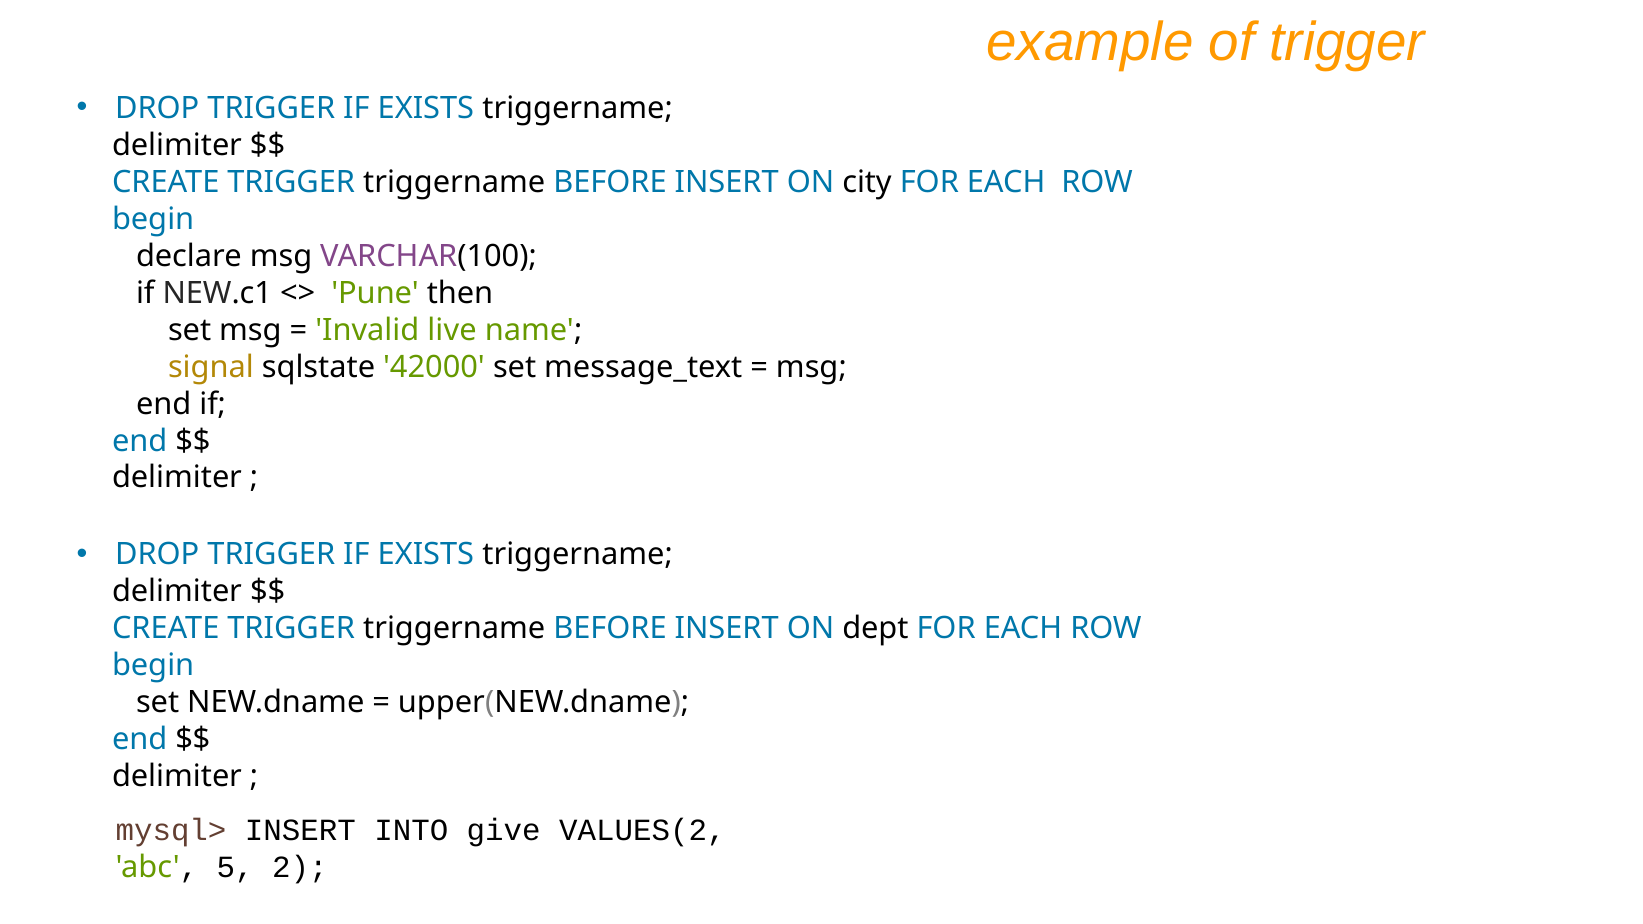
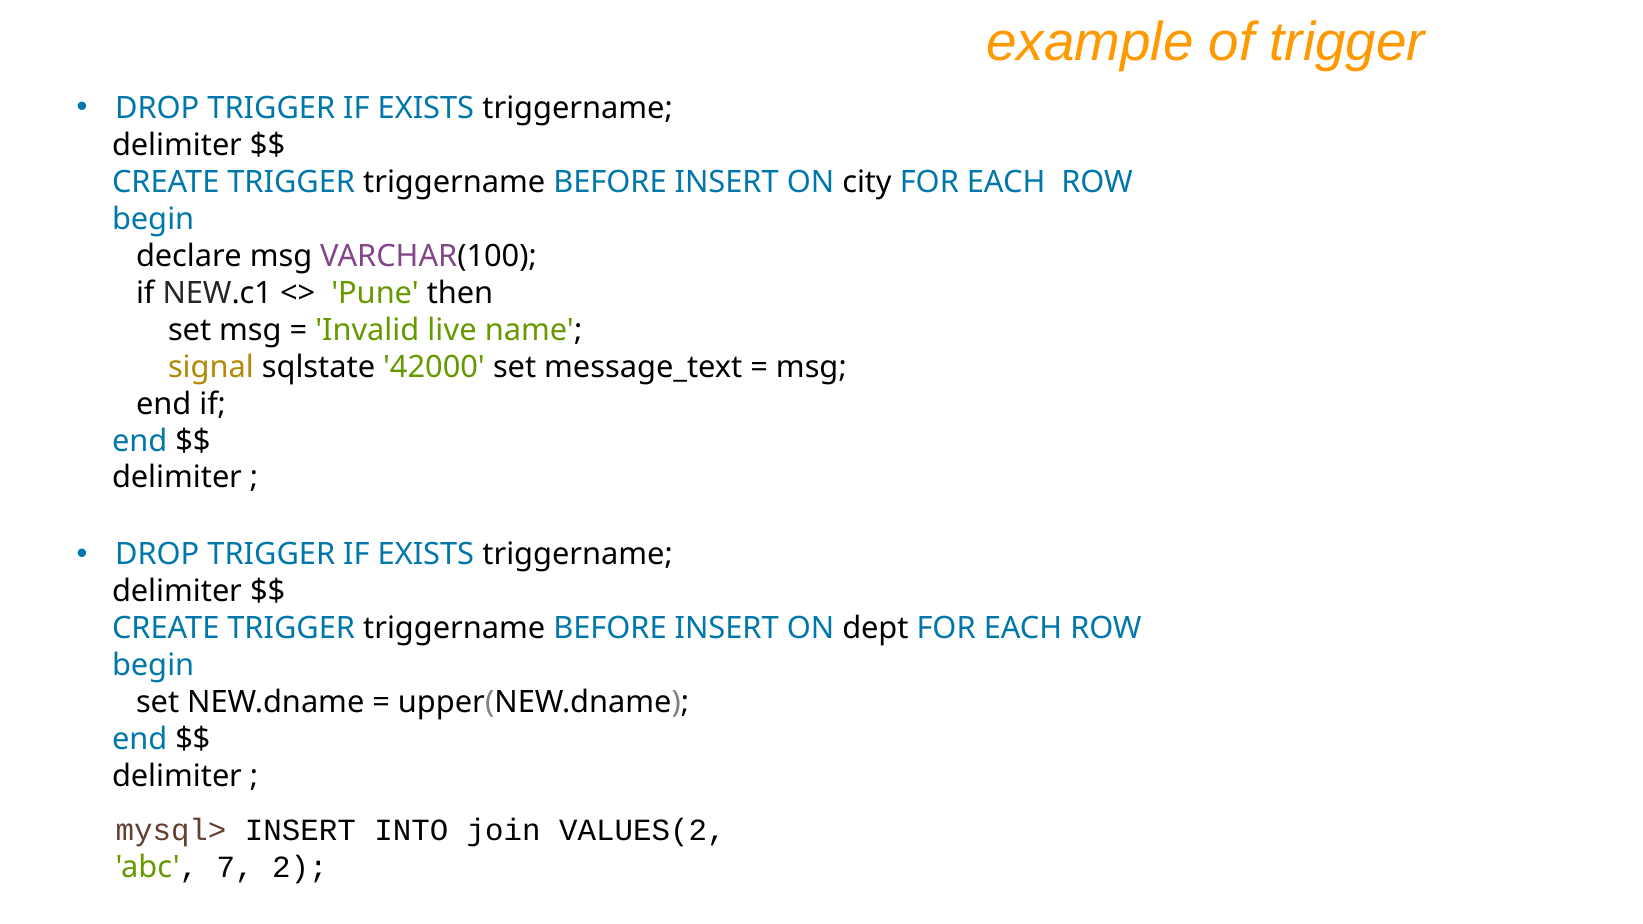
give: give -> join (504, 831)
5: 5 -> 7 (235, 868)
